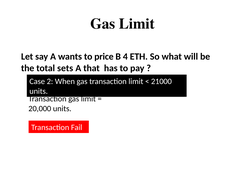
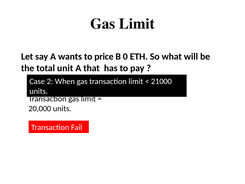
4: 4 -> 0 (125, 57)
sets: sets -> unit (65, 68)
